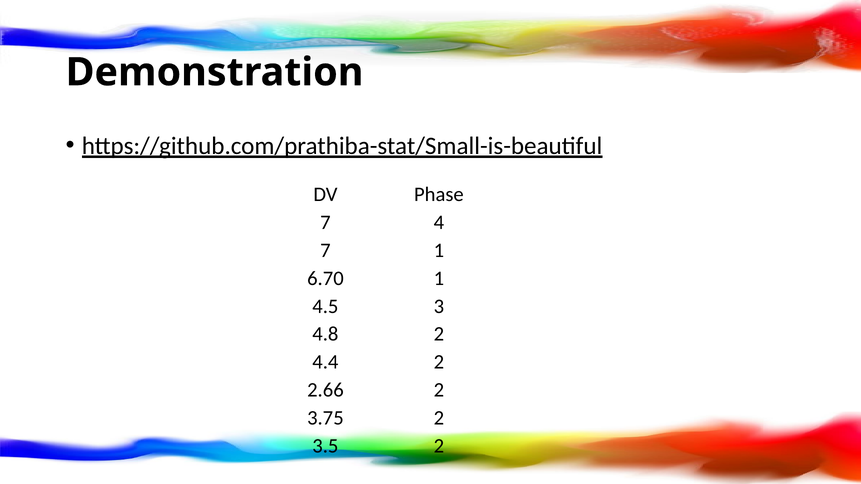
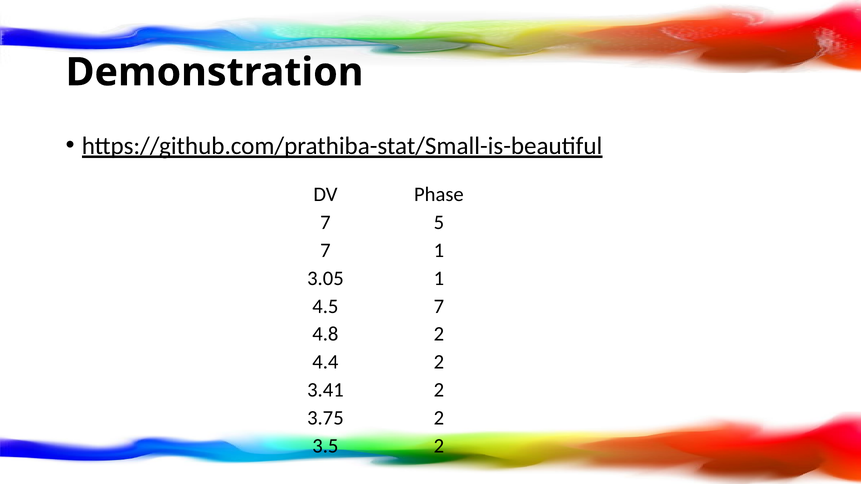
4: 4 -> 5 (439, 223)
6.70: 6.70 -> 3.05 (325, 278)
4.5 3: 3 -> 7 (439, 306)
2.66: 2.66 -> 3.41 (325, 390)
